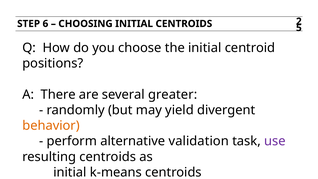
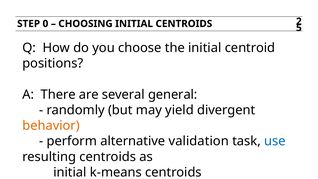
6: 6 -> 0 (45, 24)
greater: greater -> general (173, 94)
use colour: purple -> blue (275, 141)
